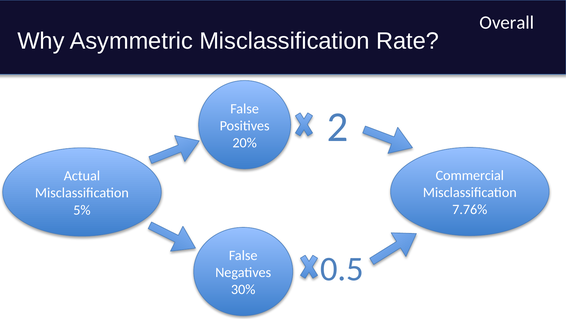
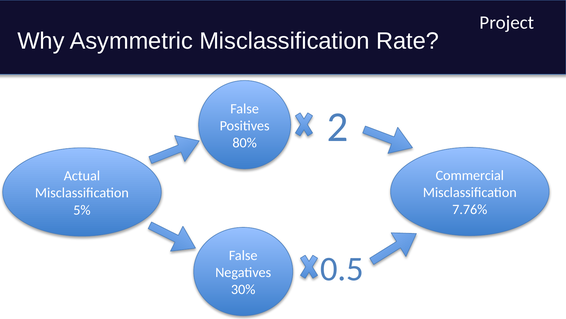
Overall: Overall -> Project (507, 23)
20%: 20% -> 80% (245, 142)
